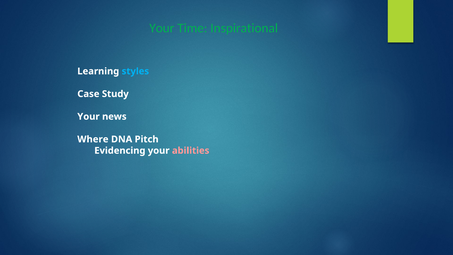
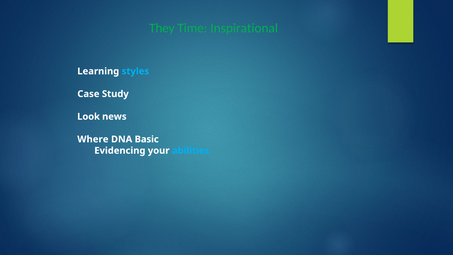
Your: Your -> They (162, 28)
Your: Your -> Look (89, 117)
Pitch: Pitch -> Basic (147, 139)
abilities colour: pink -> light blue (191, 150)
